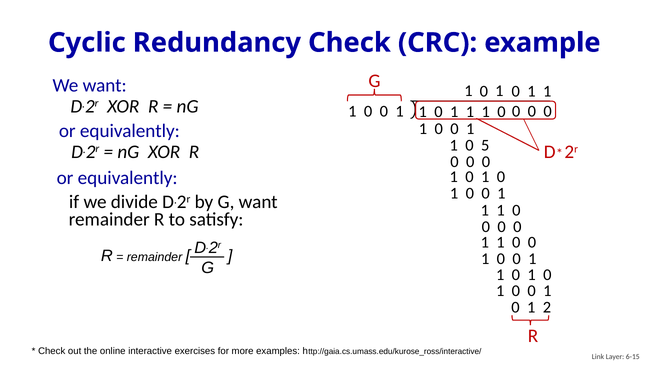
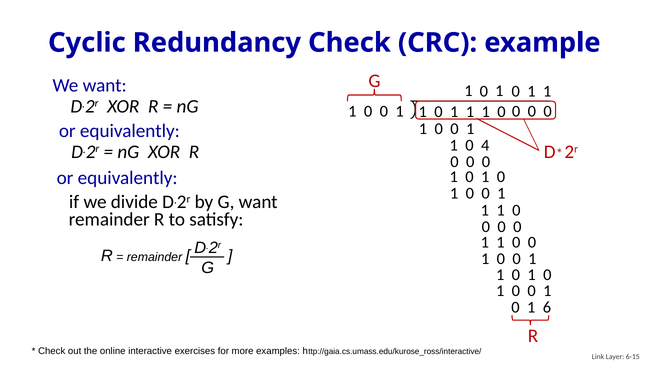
5: 5 -> 4 (485, 146)
2: 2 -> 6 (547, 308)
